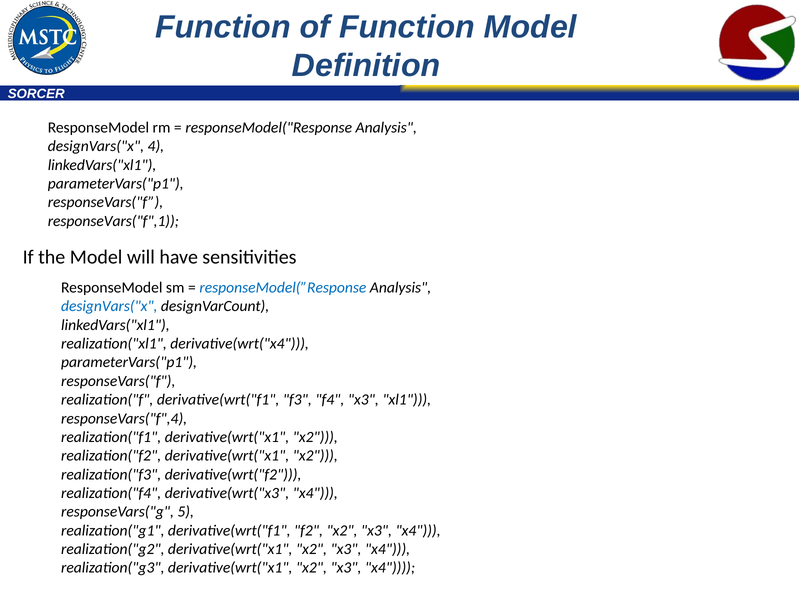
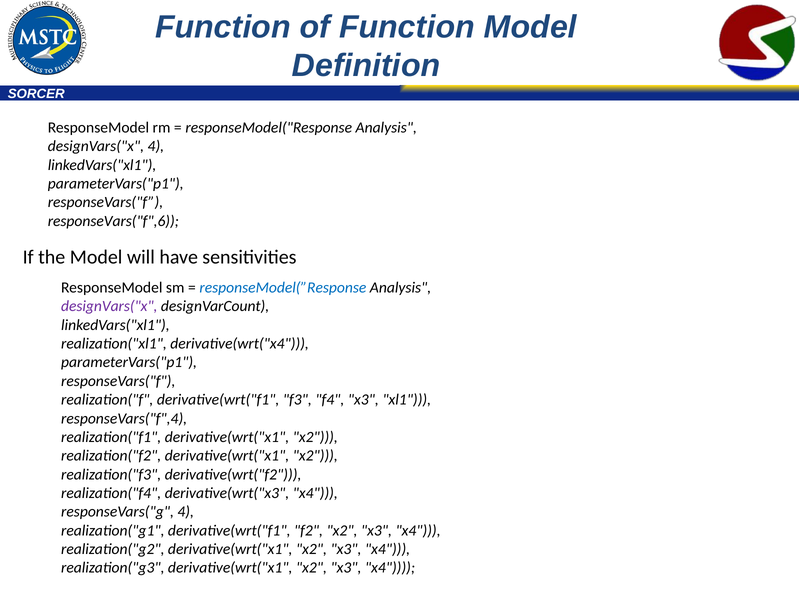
responseVars("f",1: responseVars("f",1 -> responseVars("f",6 (113, 221)
designVars("x colour: blue -> purple (109, 306)
responseVars("g 5: 5 -> 4 (186, 511)
